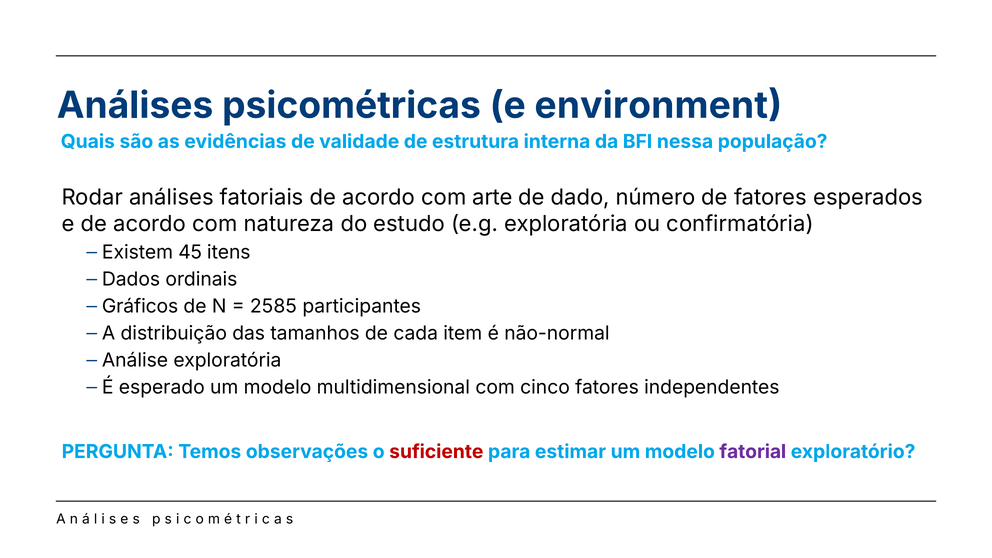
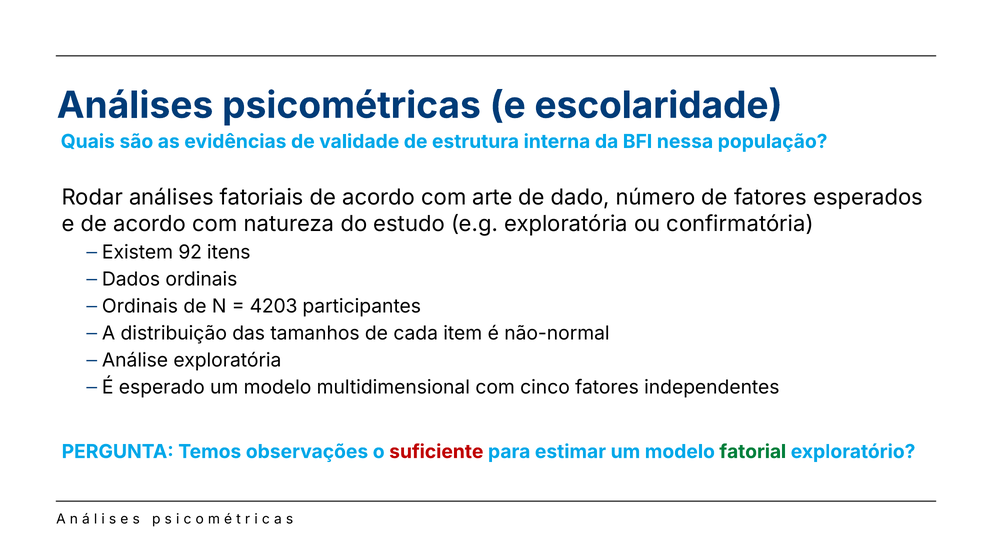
environment: environment -> escolaridade (658, 106)
45: 45 -> 92 (190, 252)
Gráficos: Gráficos -> Ordinais (140, 306)
2585: 2585 -> 4203 (274, 306)
fatorial colour: purple -> green (753, 452)
